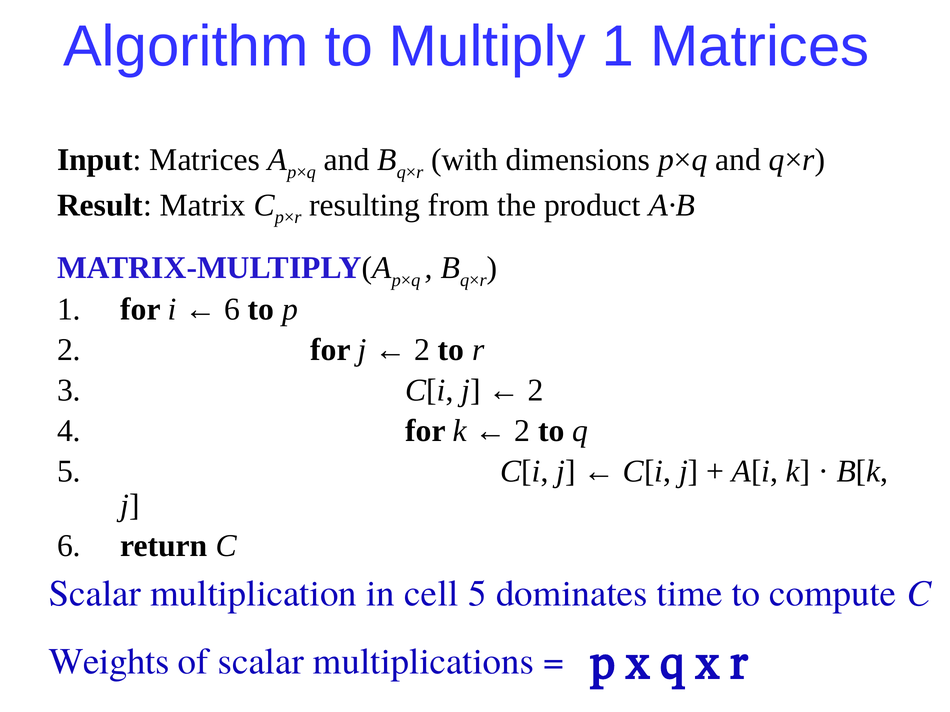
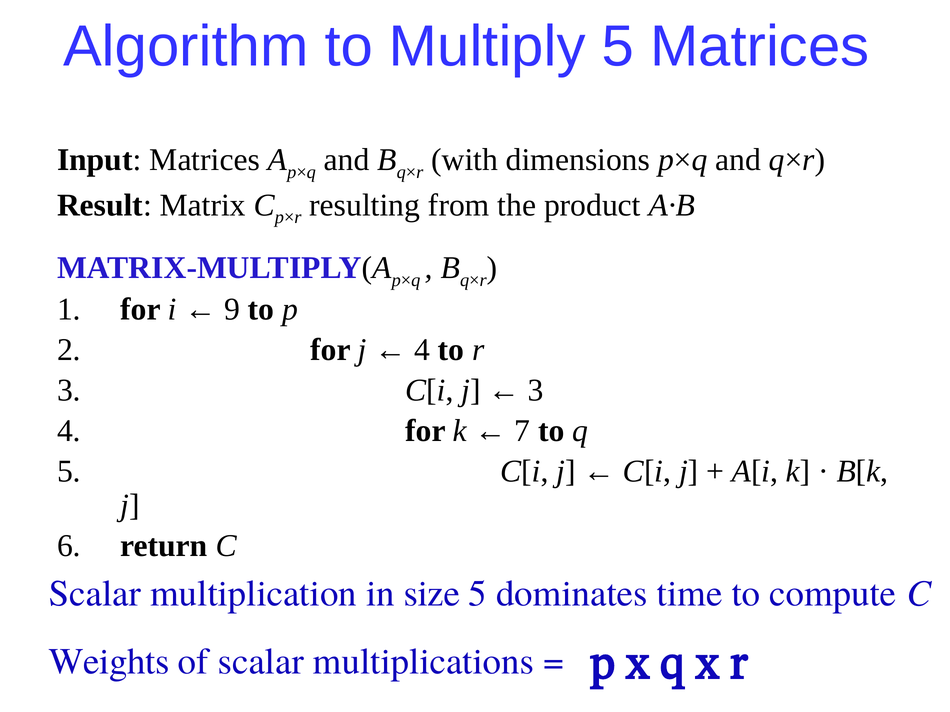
Multiply 1: 1 -> 5 (618, 47)
6: 6 -> 9 (232, 310)
2: 2 -> 4 (422, 350)
2: 2 -> 3 (536, 391)
2: 2 -> 7 (522, 431)
cell: cell -> size (432, 594)
